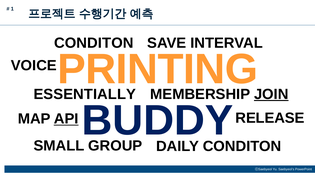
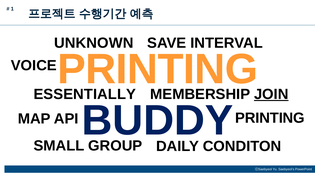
CONDITON: CONDITON -> UNKNOWN (94, 43)
RELEASE: RELEASE -> PRINTING (270, 118)
API underline: present -> none (66, 119)
